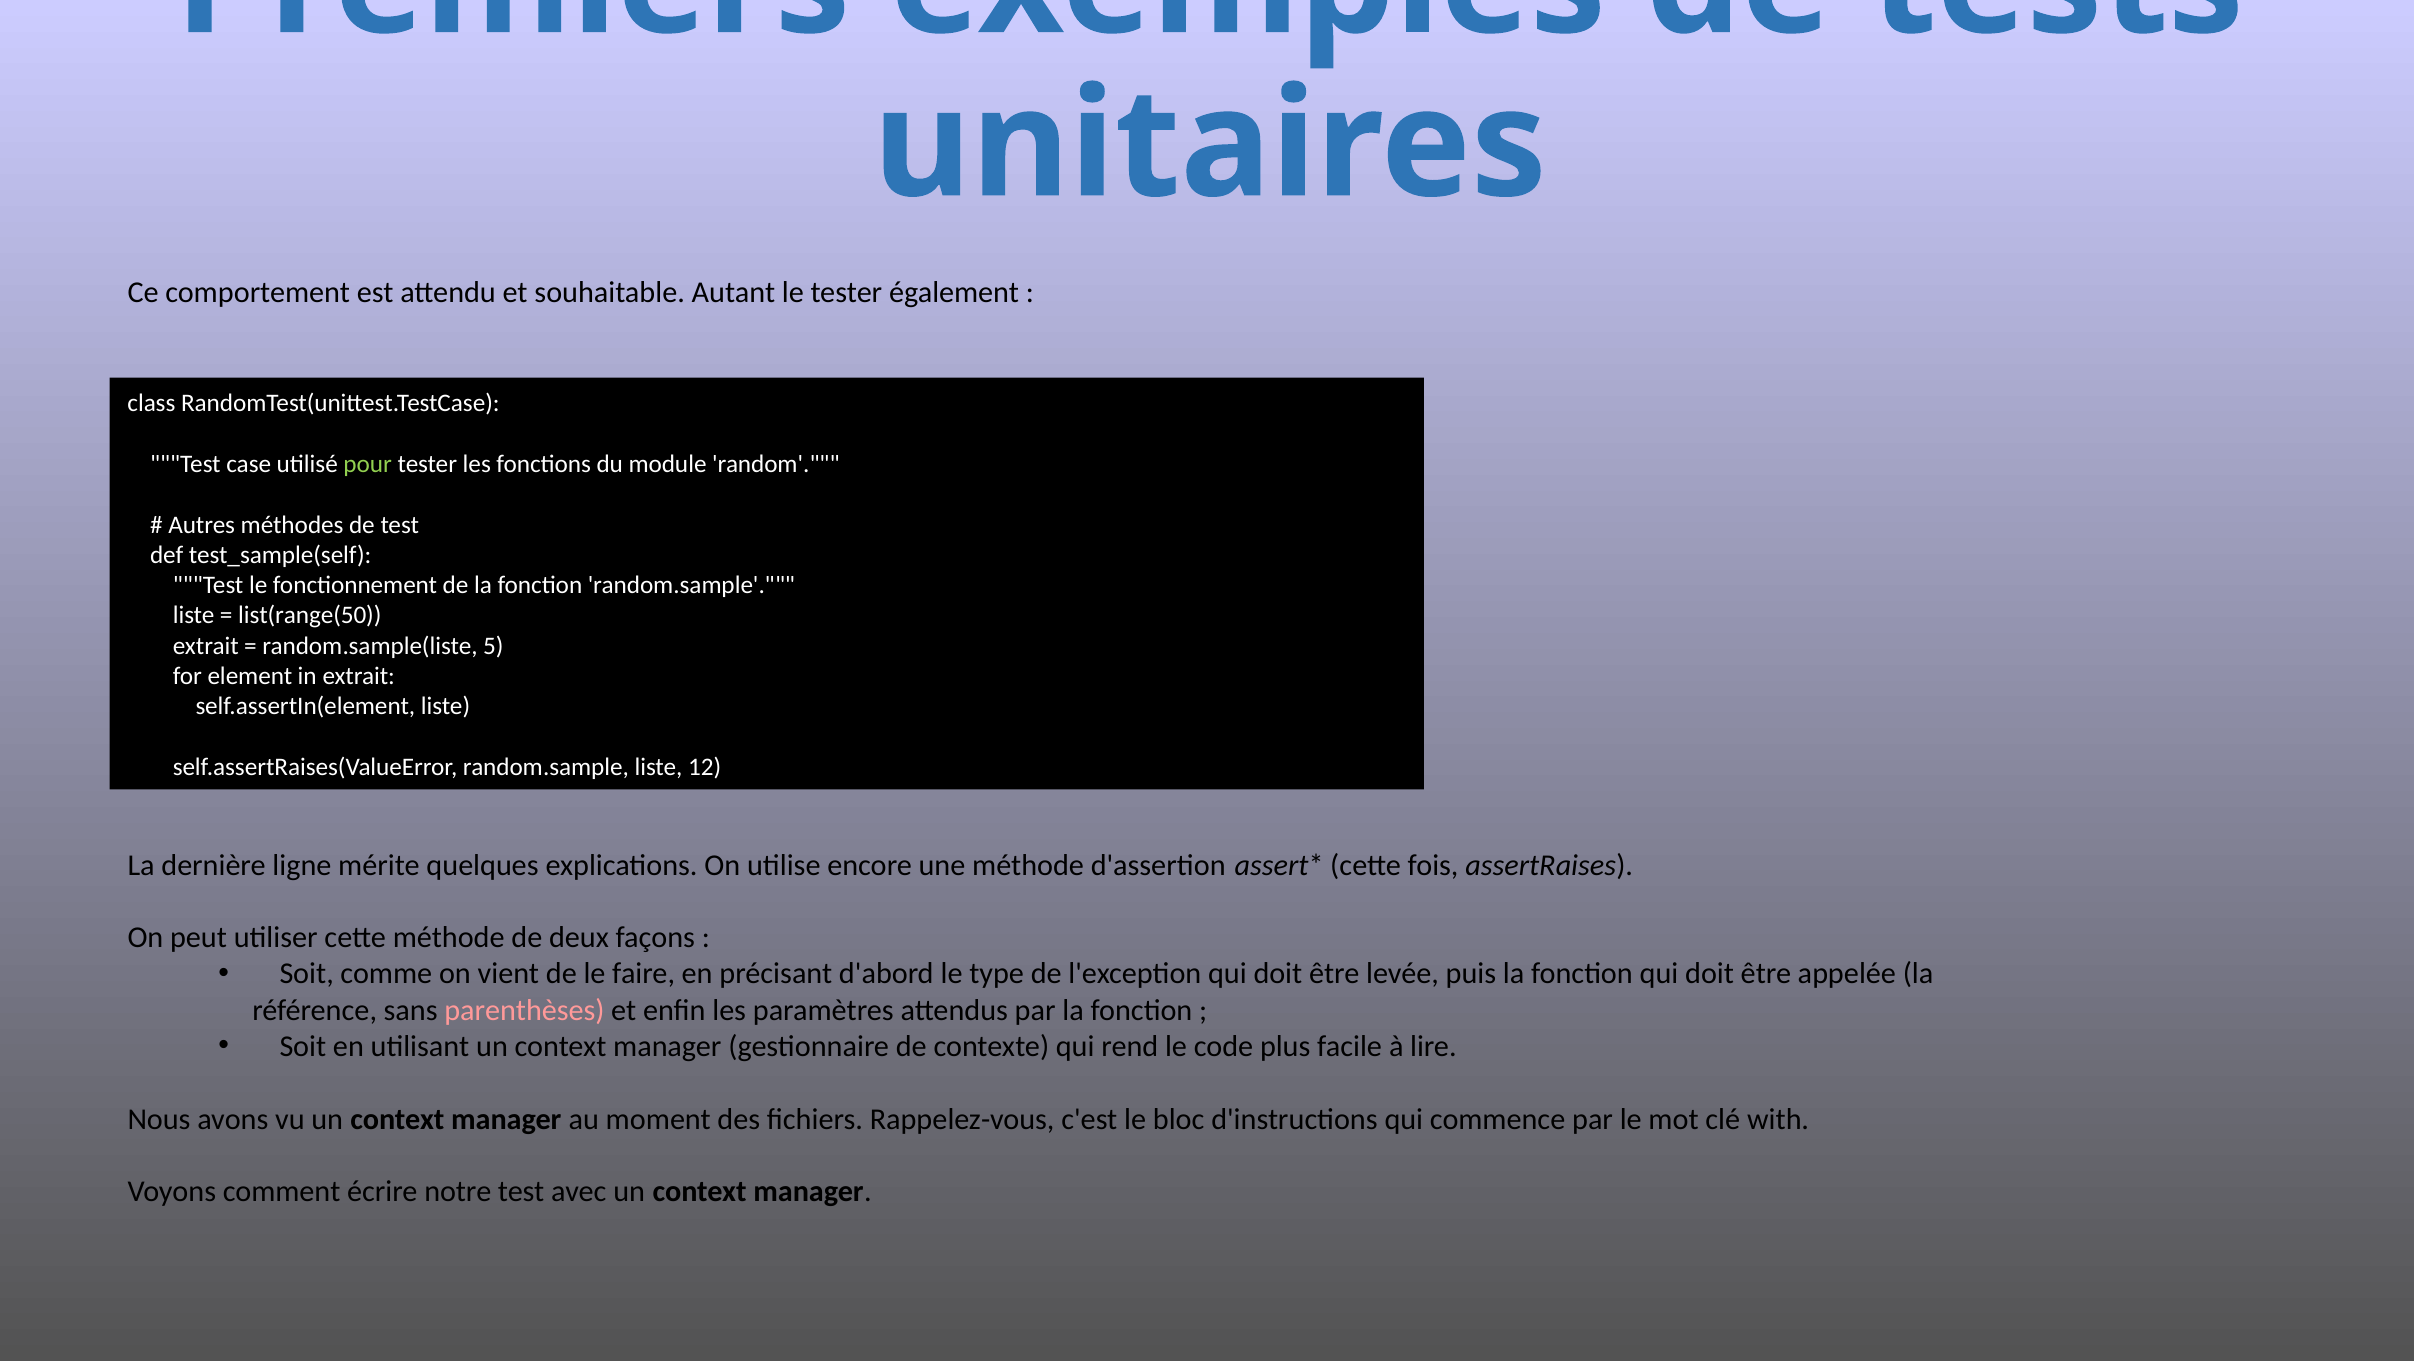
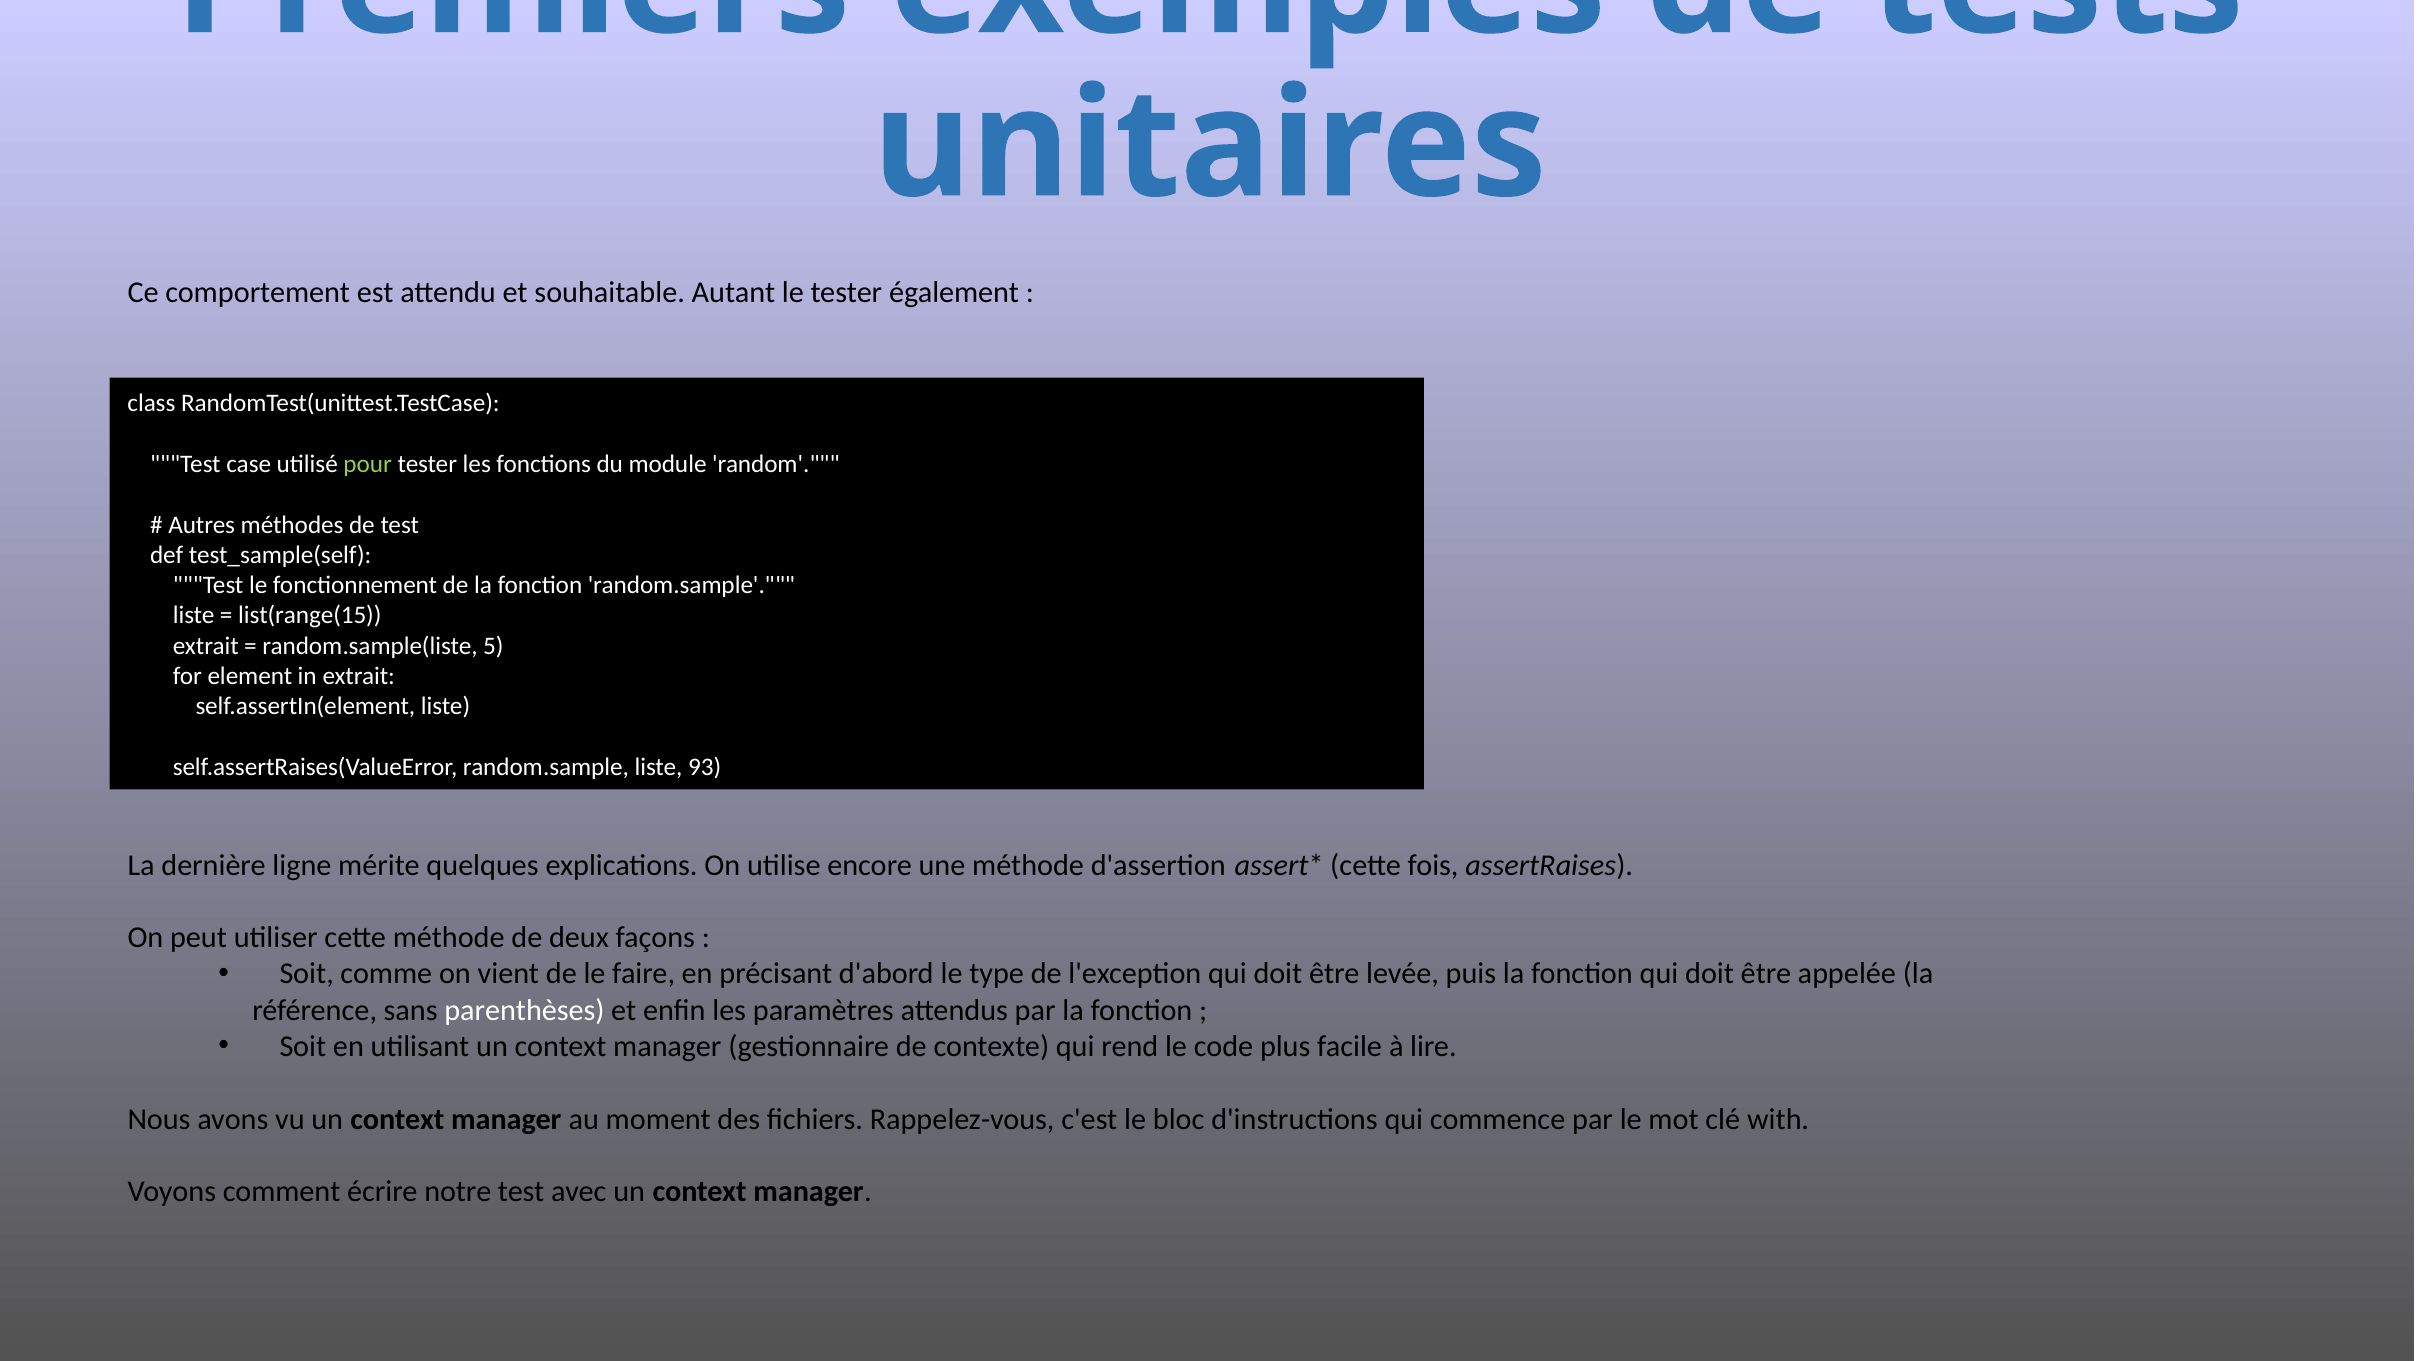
list(range(50: list(range(50 -> list(range(15 (310, 616)
12: 12 -> 93 (705, 767)
parenthèses colour: pink -> white (524, 1010)
